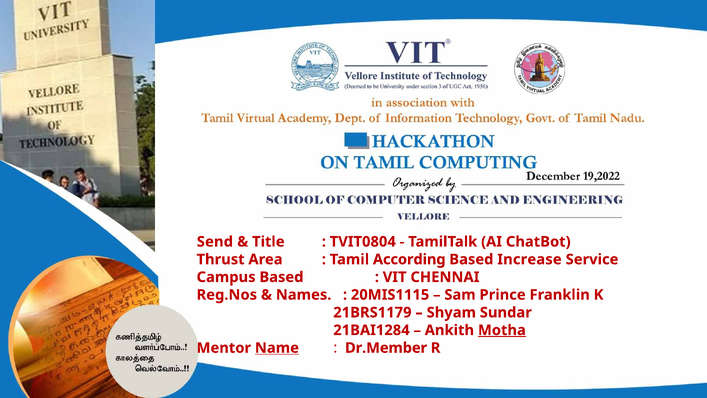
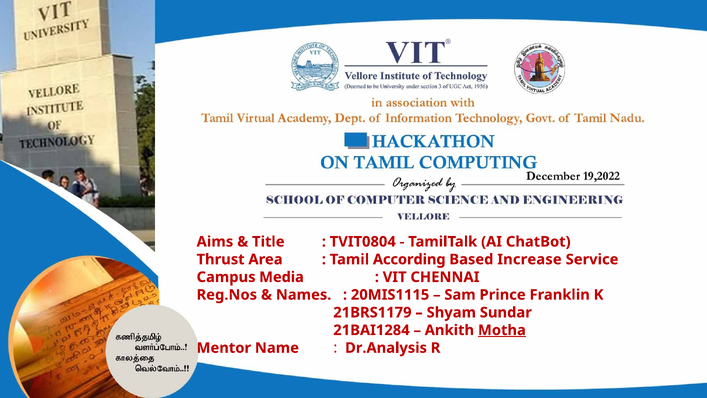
Send: Send -> Aims (215, 242)
Campus Based: Based -> Media (281, 277)
Name underline: present -> none (277, 348)
Dr.Member: Dr.Member -> Dr.Analysis (386, 348)
